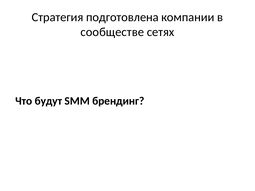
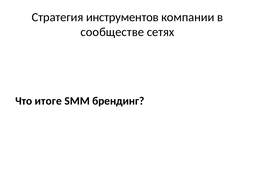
подготовлена: подготовлена -> инструментов (122, 17)
будут: будут -> итоге (48, 101)
